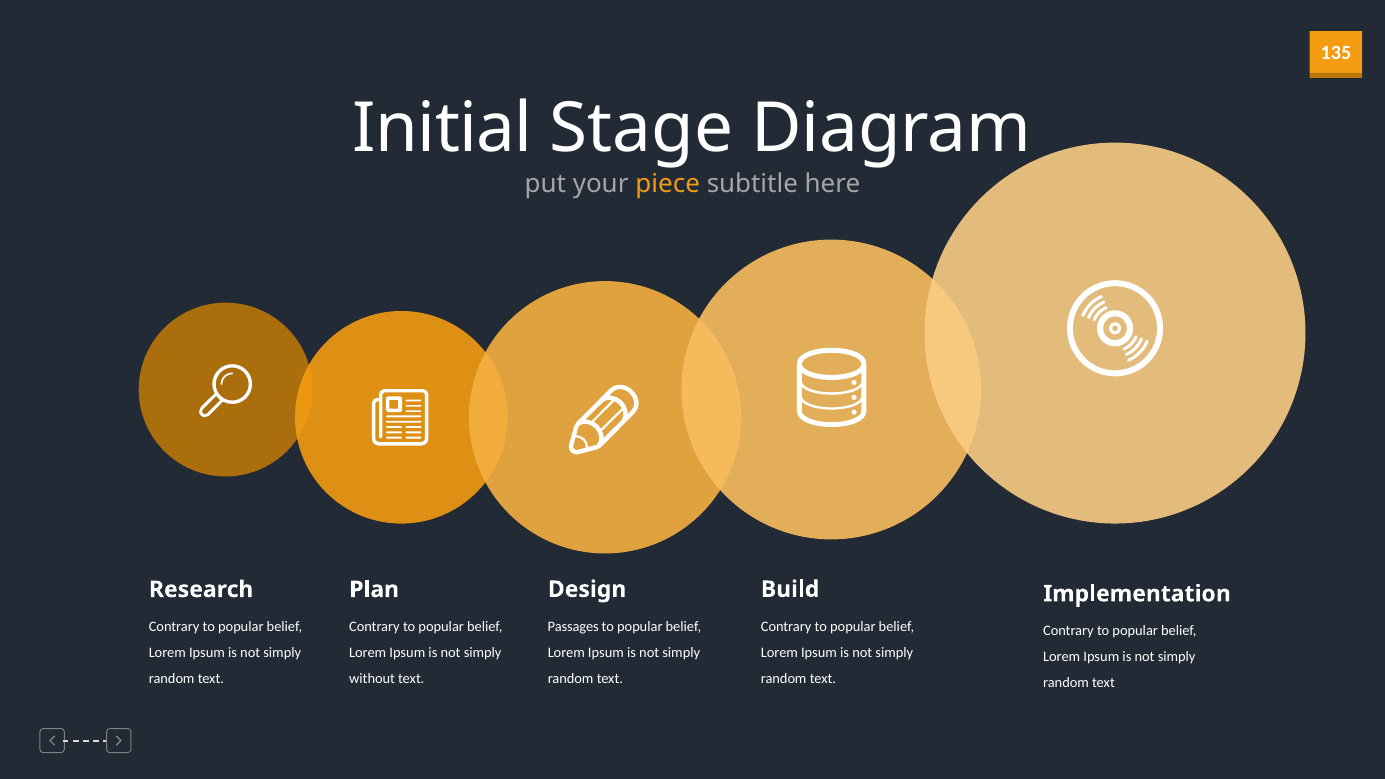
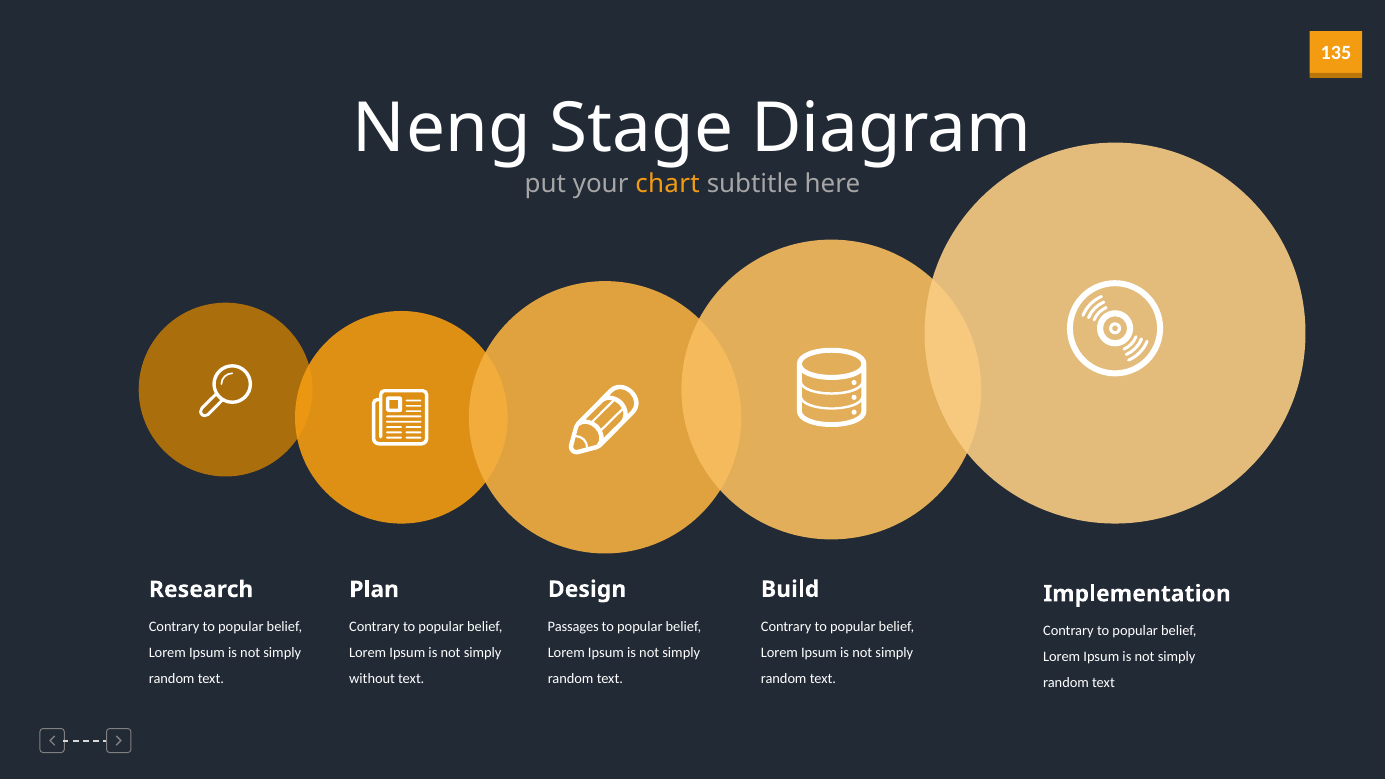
Initial: Initial -> Neng (442, 129)
piece: piece -> chart (668, 183)
